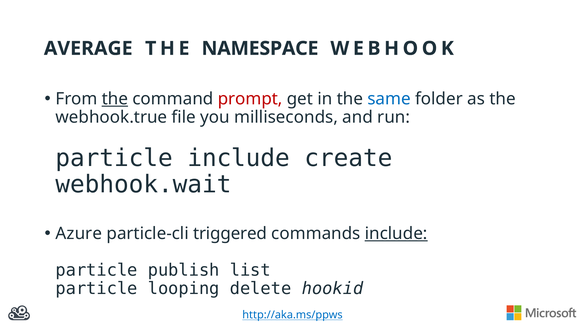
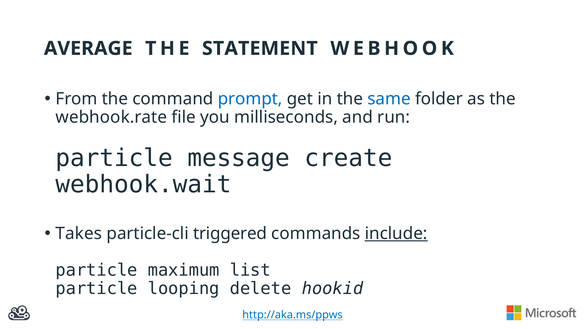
NAMESPACE: NAMESPACE -> STATEMENT (260, 48)
the underline: present -> none (115, 99)
prompt colour: red -> blue (250, 99)
webhook.true: webhook.true -> webhook.rate (111, 117)
particle include: include -> message (239, 158)
Azure: Azure -> Takes (79, 233)
publish: publish -> maximum (184, 270)
